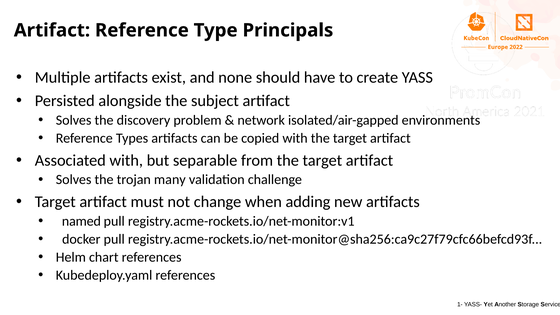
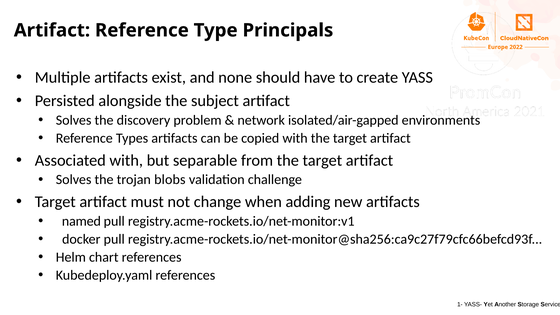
many: many -> blobs (170, 180)
